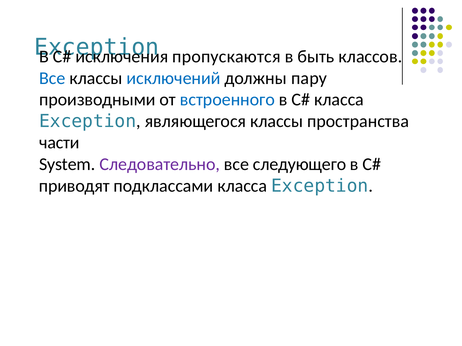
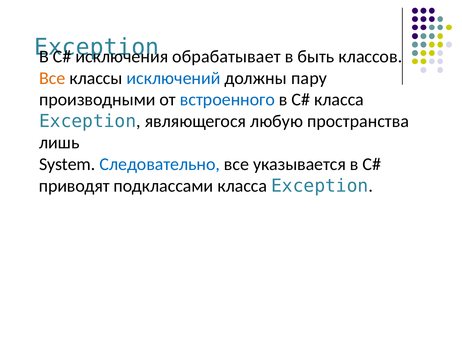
пропускаются: пропускаются -> обрабатывает (226, 57)
Все colour: blue -> orange (52, 78)
являющегося классы: классы -> любую (277, 121)
части: части -> лишь (59, 143)
Следовательно colour: purple -> blue (160, 164)
следующего: следующего -> указывается (300, 164)
